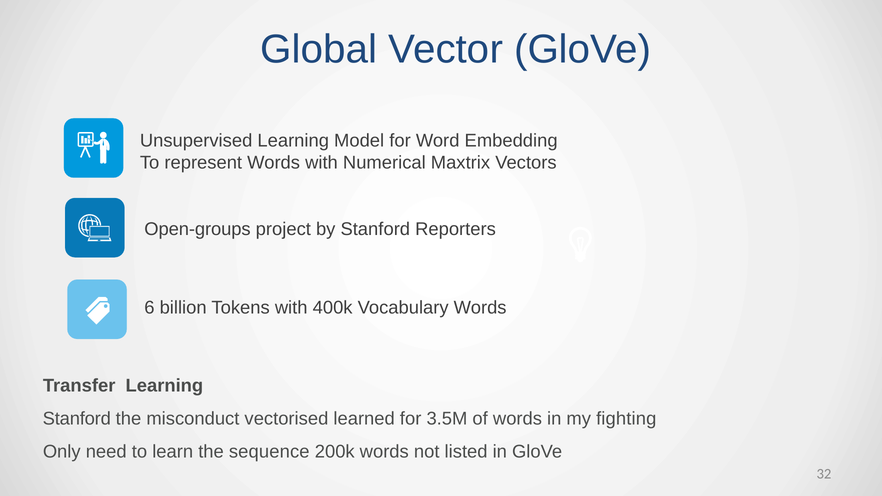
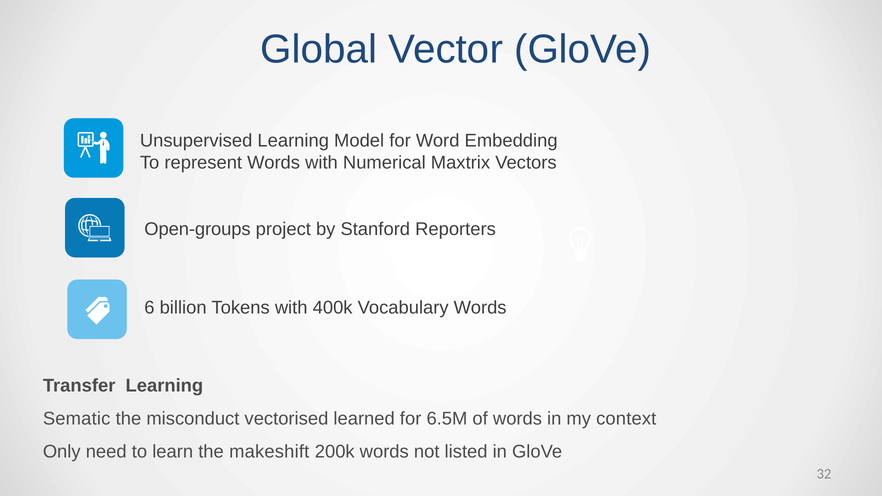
Stanford: Stanford -> Sematic (77, 419)
3.5M: 3.5M -> 6.5M (447, 419)
fighting: fighting -> context (626, 419)
sequence: sequence -> makeshift (269, 452)
